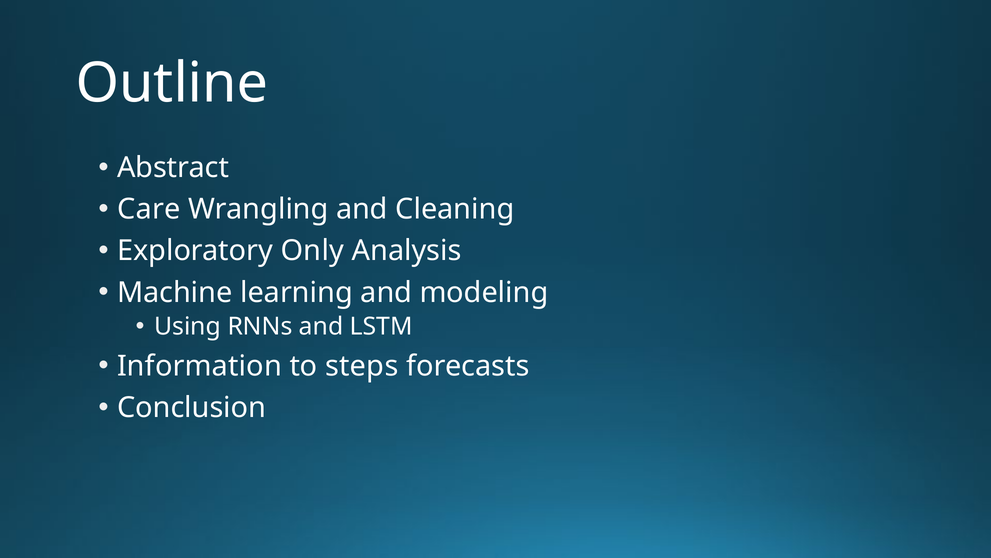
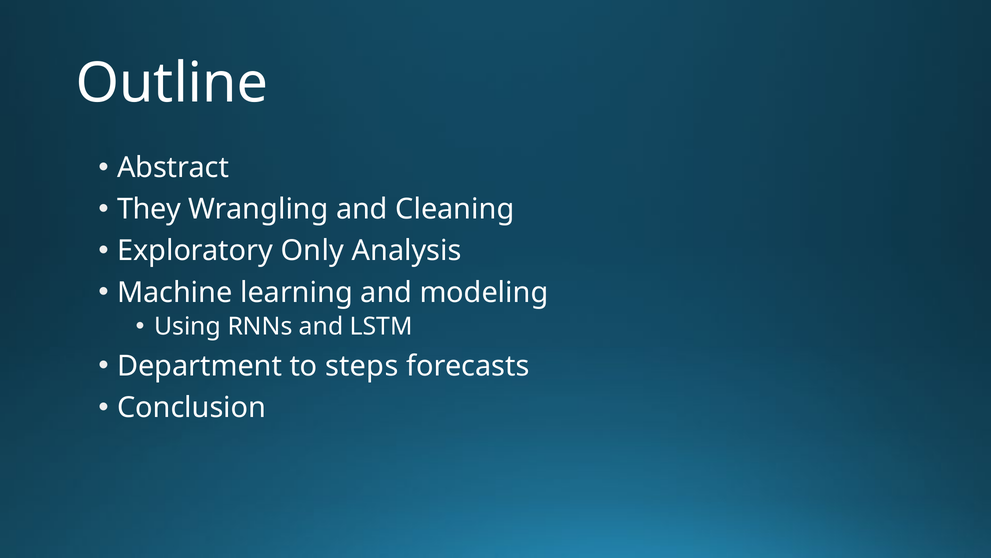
Care: Care -> They (149, 209)
Information: Information -> Department (200, 366)
